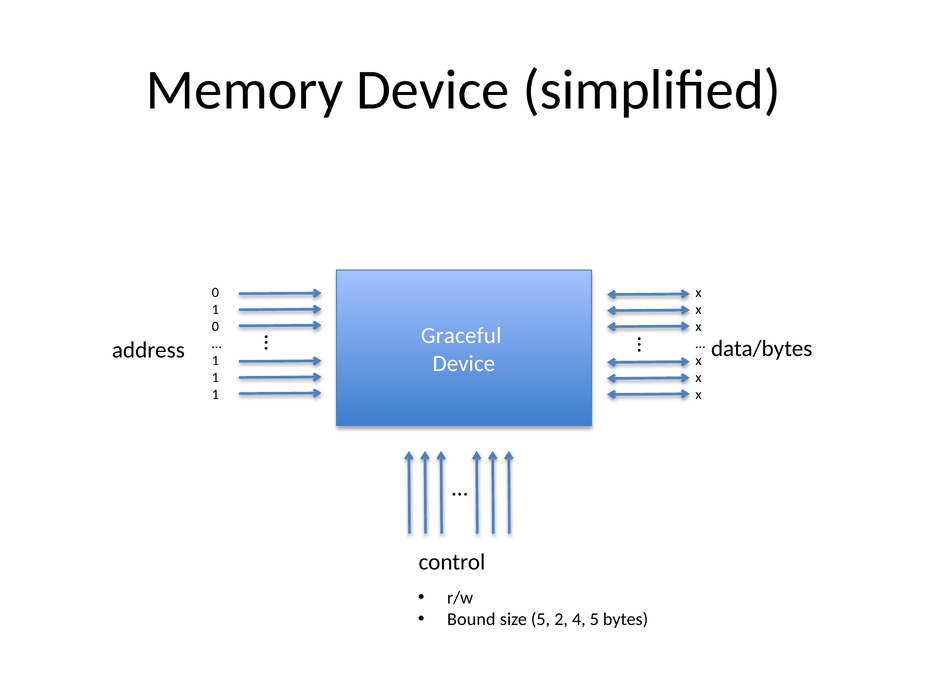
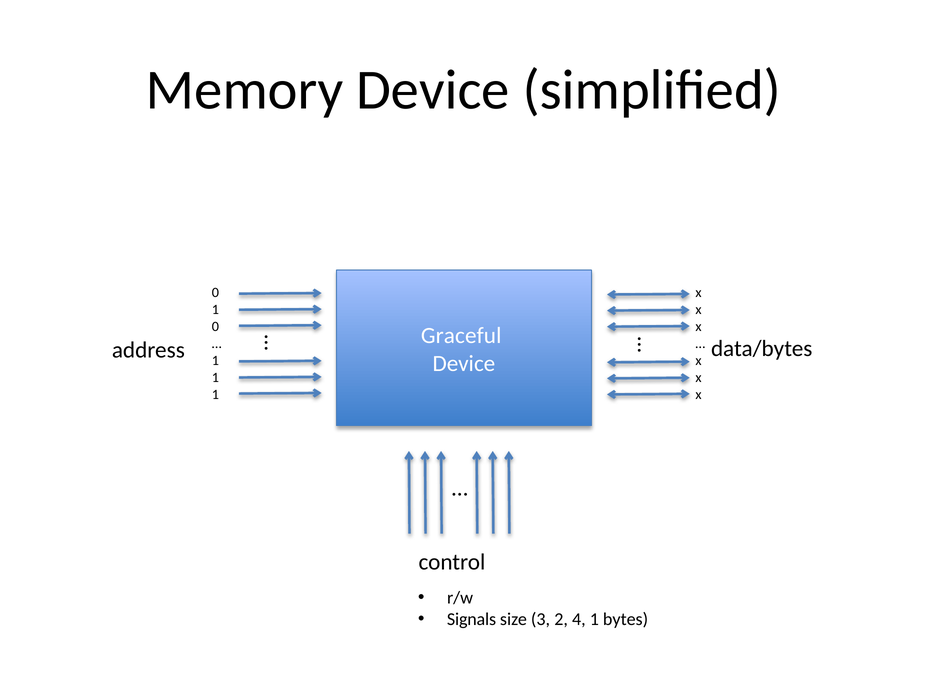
Bound: Bound -> Signals (472, 619)
size 5: 5 -> 3 (541, 619)
4 5: 5 -> 1 (594, 619)
